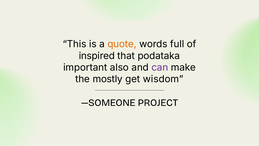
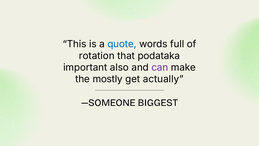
quote colour: orange -> blue (122, 44)
inspired: inspired -> rotation (97, 56)
wisdom: wisdom -> actually (163, 79)
PROJECT: PROJECT -> BIGGEST (158, 102)
